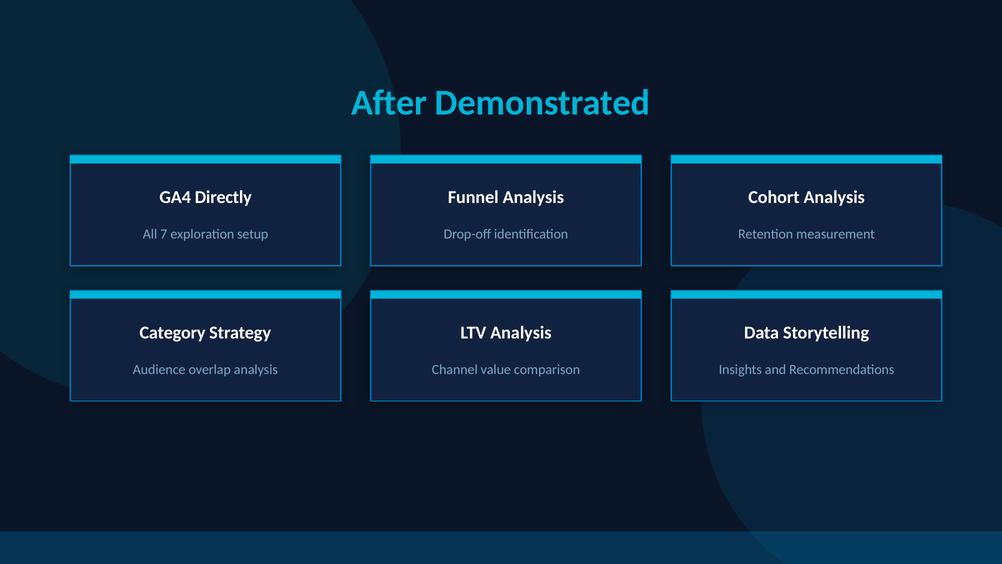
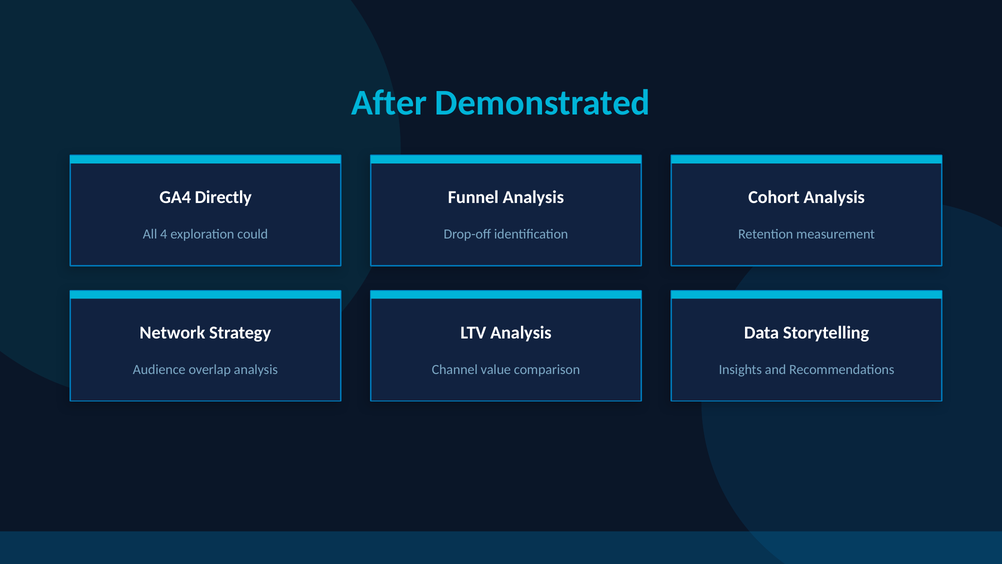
7: 7 -> 4 (164, 234)
setup: setup -> could (253, 234)
Category: Category -> Network (172, 332)
